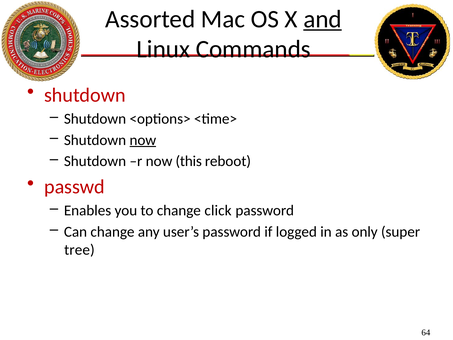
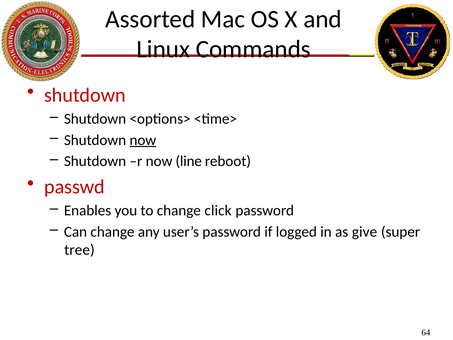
and underline: present -> none (323, 19)
this: this -> line (189, 161)
only: only -> give (365, 232)
